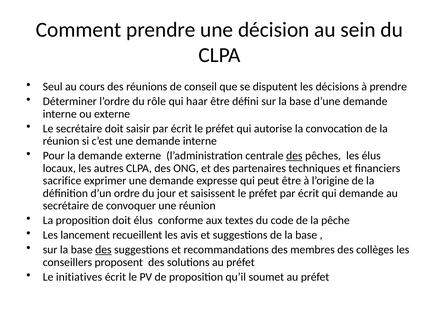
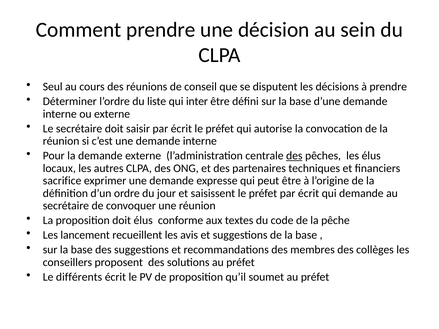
rôle: rôle -> liste (157, 101)
haar: haar -> inter (197, 101)
des underline: present -> none (103, 250)
initiatives: initiatives -> différents (79, 277)
